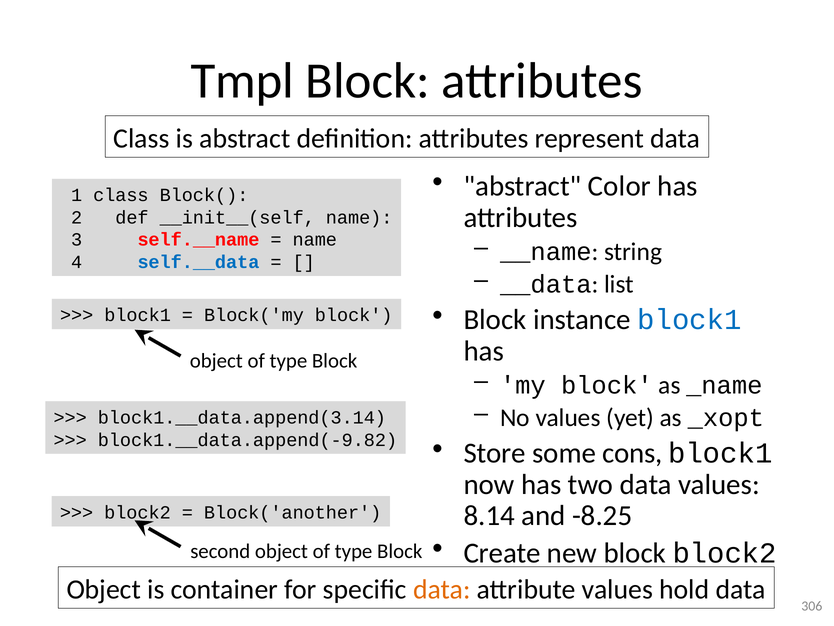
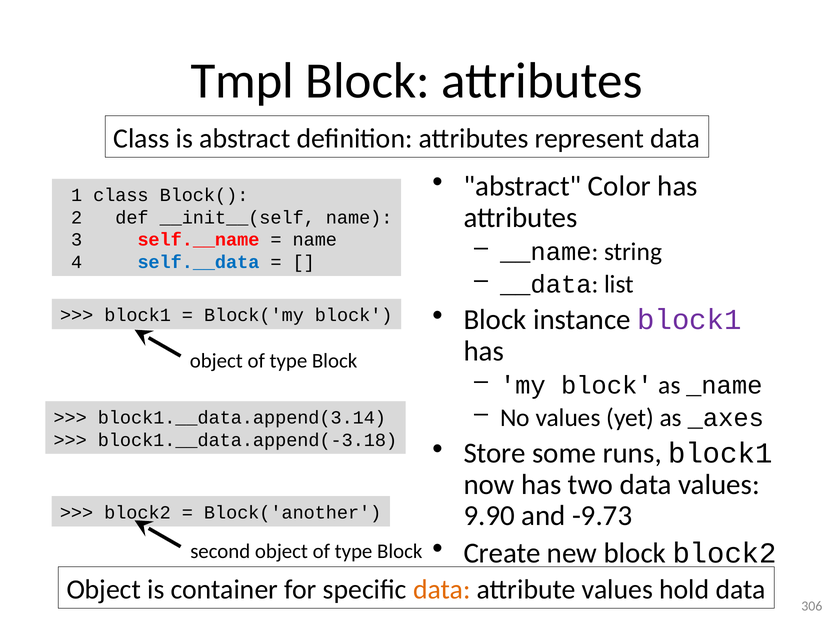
block1 colour: blue -> purple (689, 320)
_xopt: _xopt -> _axes (726, 417)
block1.__data.append(-9.82: block1.__data.append(-9.82 -> block1.__data.append(-3.18 (247, 440)
cons: cons -> runs (632, 453)
8.14: 8.14 -> 9.90 (489, 516)
-8.25: -8.25 -> -9.73 (602, 516)
